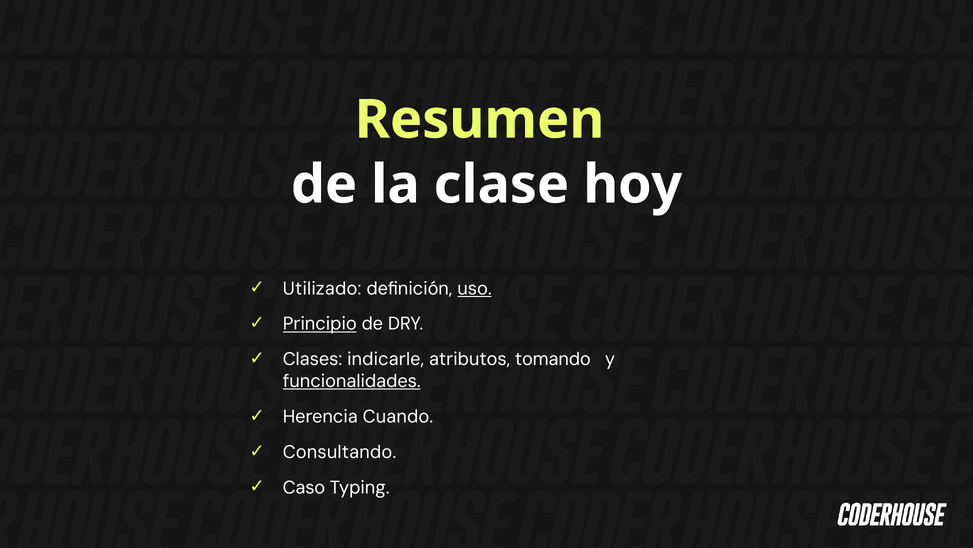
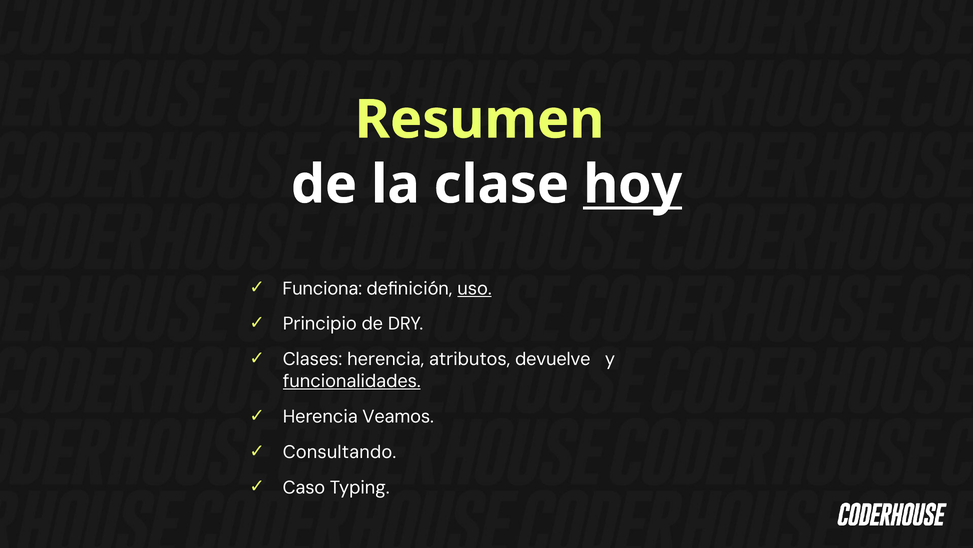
hoy underline: none -> present (633, 185)
Utilizado: Utilizado -> Funciona (322, 288)
Principio underline: present -> none (320, 324)
Clases indicarle: indicarle -> herencia (386, 359)
tomando: tomando -> devuelve (553, 359)
Cuando: Cuando -> Veamos (398, 416)
